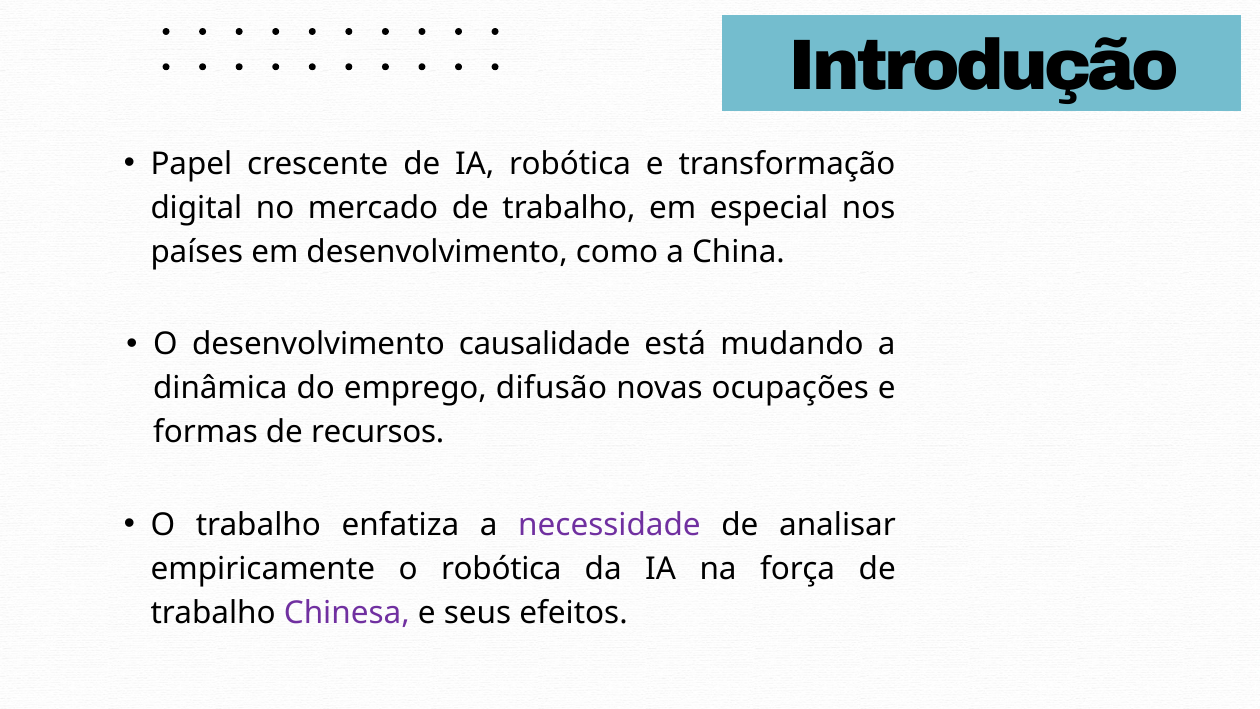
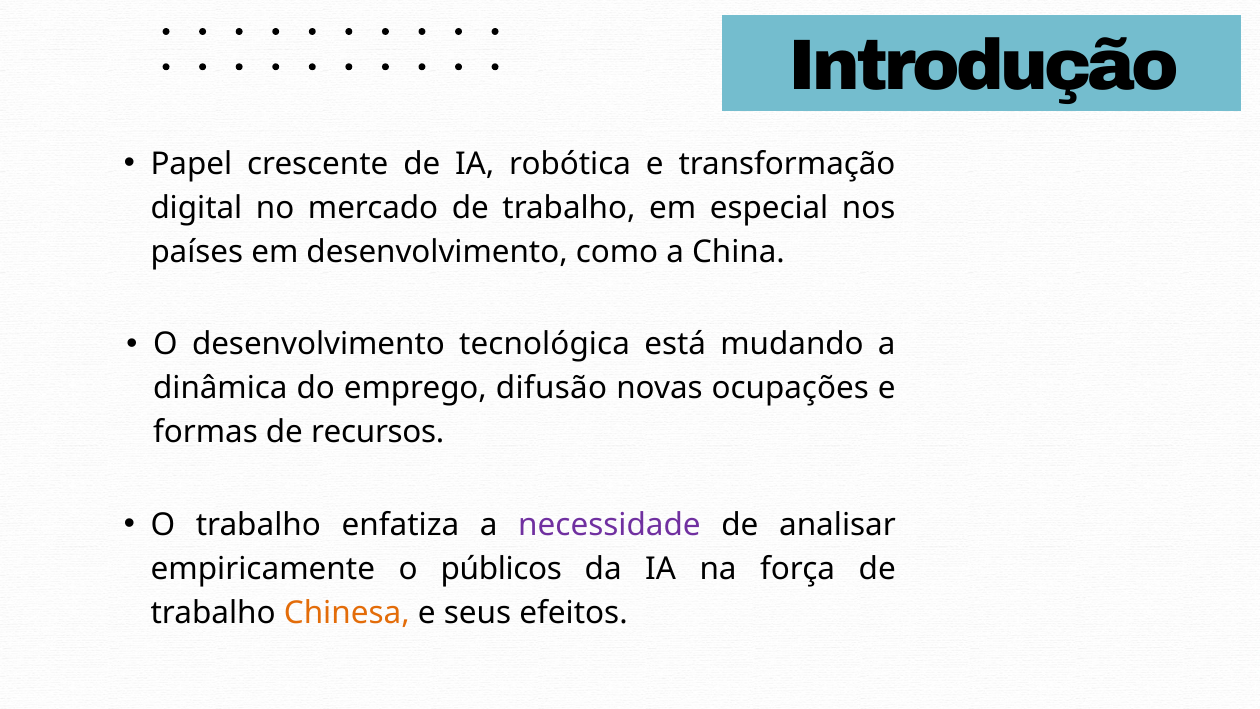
causalidade: causalidade -> tecnológica (545, 344)
o robótica: robótica -> públicos (501, 569)
Chinesa colour: purple -> orange (347, 613)
